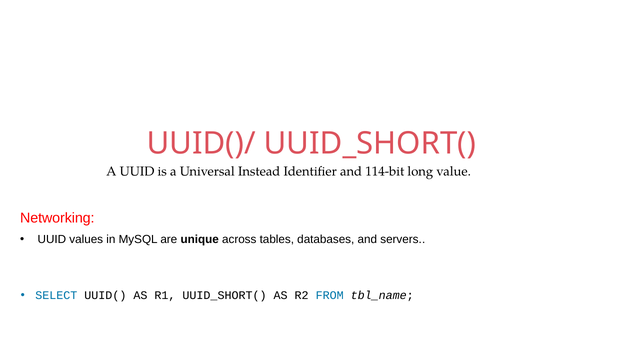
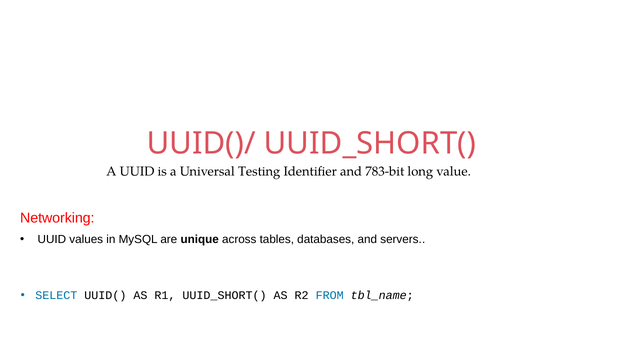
Instead: Instead -> Testing (259, 172)
114-bit: 114-bit -> 783-bit (385, 172)
